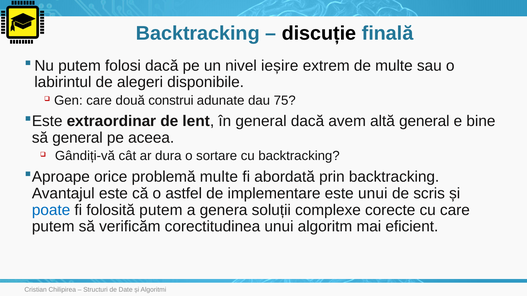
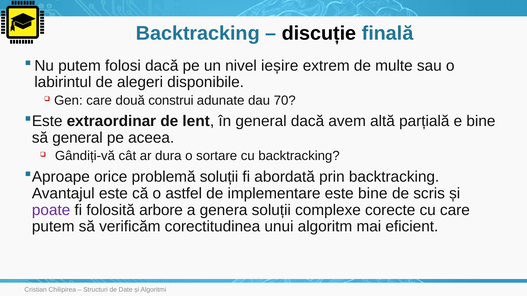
75: 75 -> 70 (285, 101)
altă general: general -> parțială (424, 121)
problemă multe: multe -> soluții (219, 177)
este unui: unui -> bine (373, 194)
poate colour: blue -> purple (51, 210)
folosită putem: putem -> arbore (161, 210)
